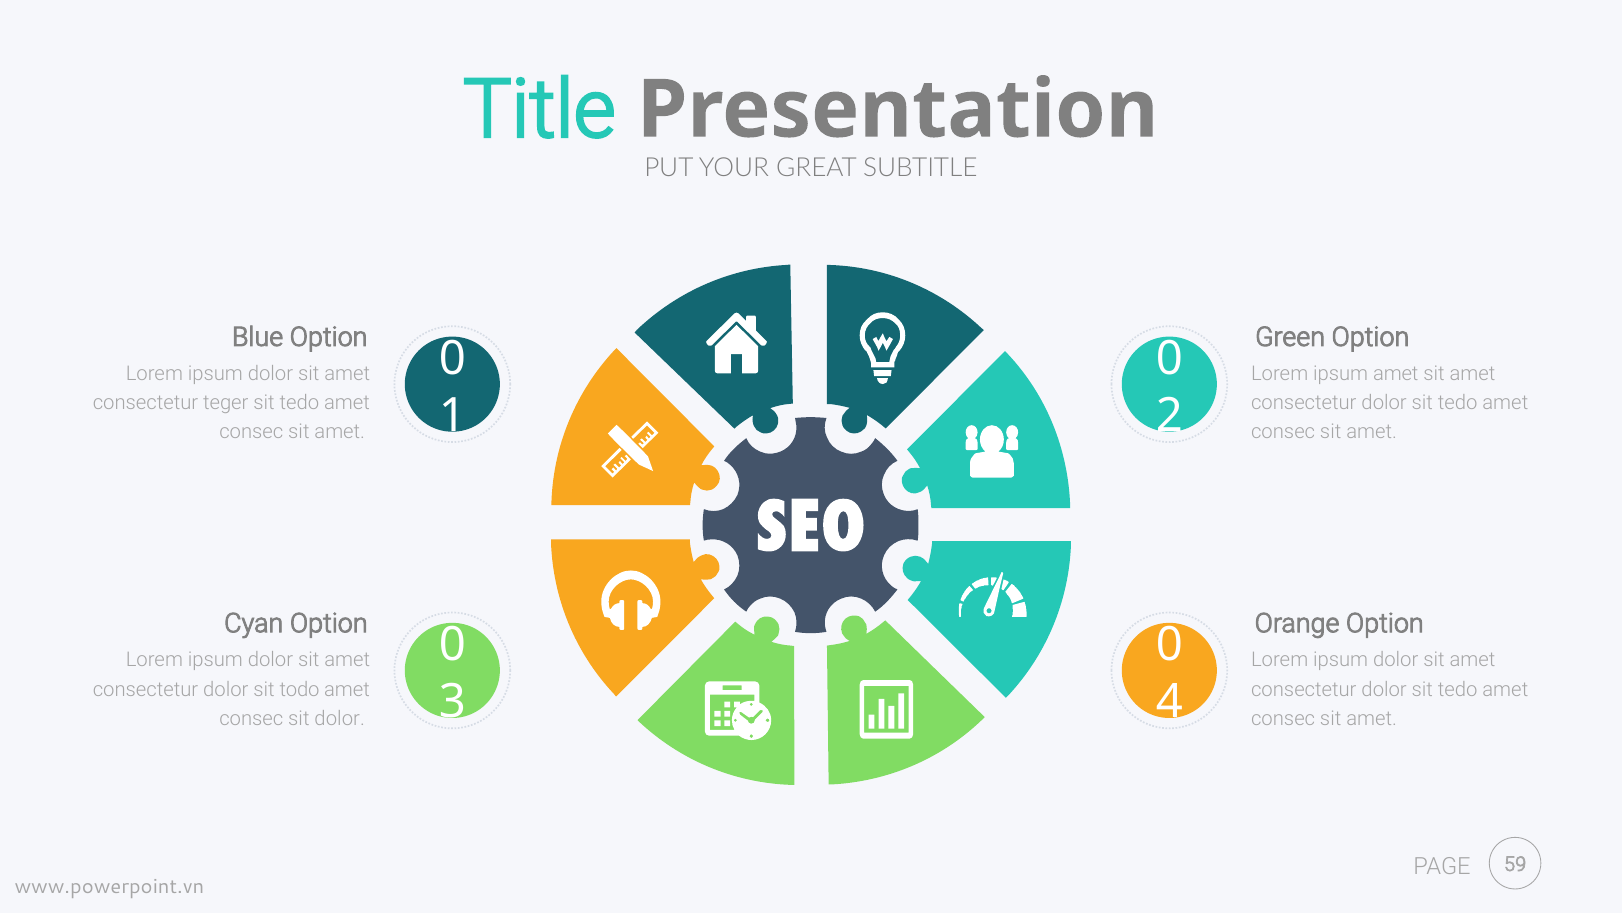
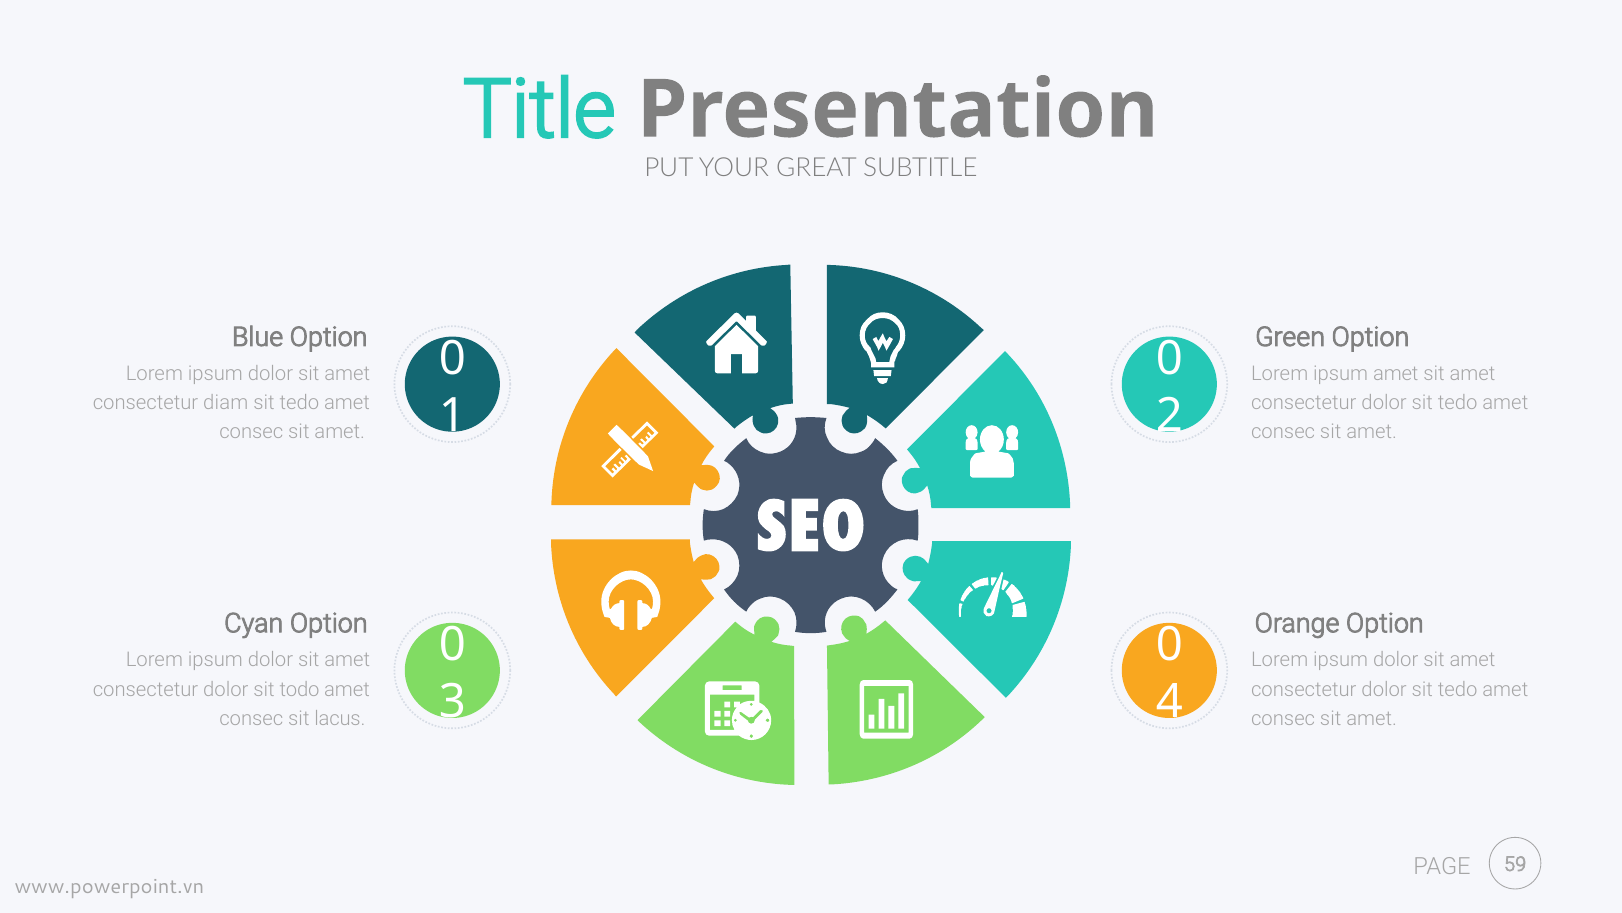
teger: teger -> diam (226, 403)
sit dolor: dolor -> lacus (340, 718)
